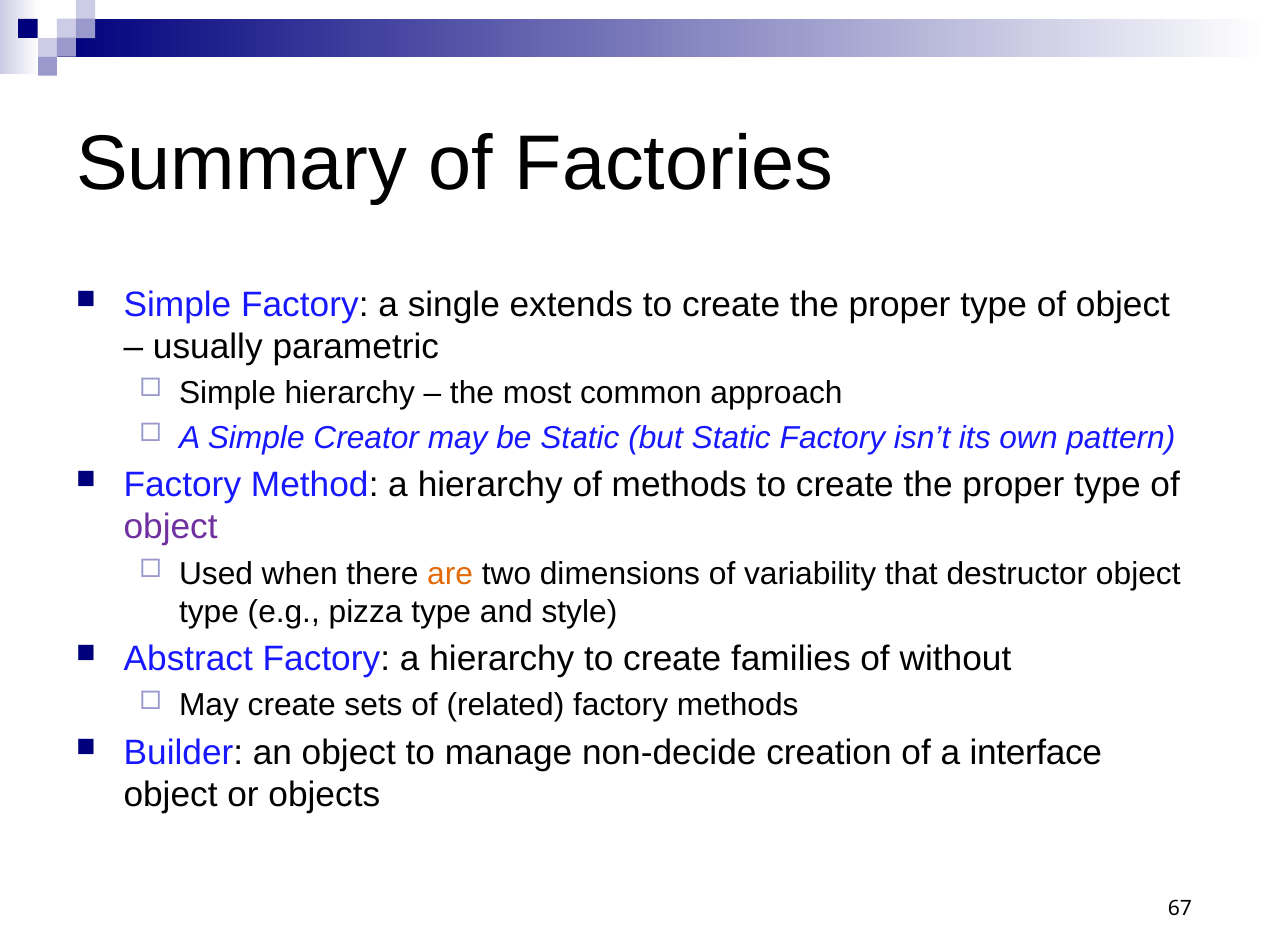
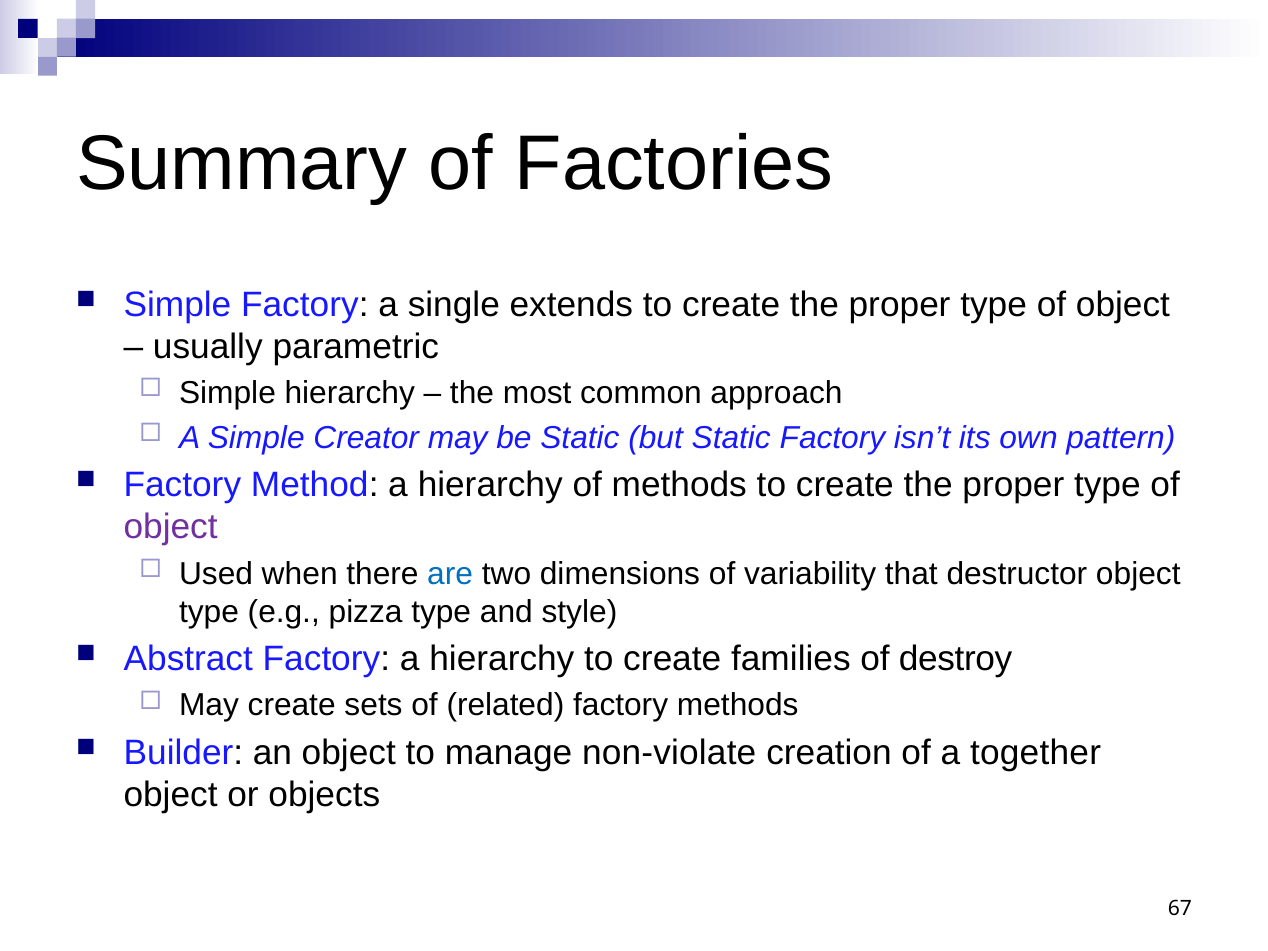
are colour: orange -> blue (450, 574)
without: without -> destroy (956, 659)
non-decide: non-decide -> non-violate (669, 753)
interface: interface -> together (1036, 753)
